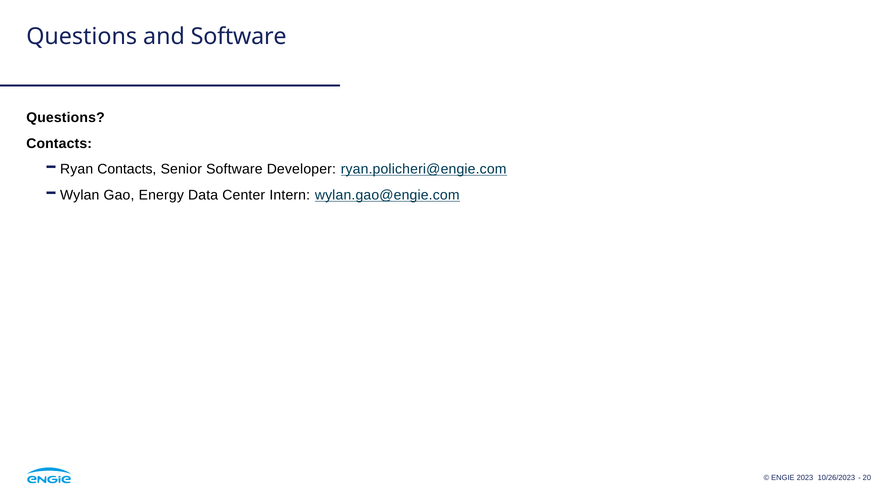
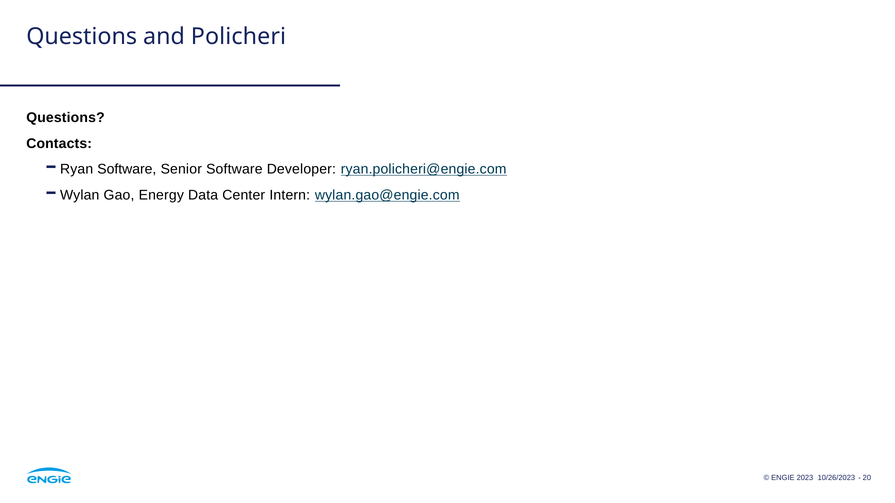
and Software: Software -> Policheri (238, 36)
Ryan Contacts: Contacts -> Software (127, 169)
